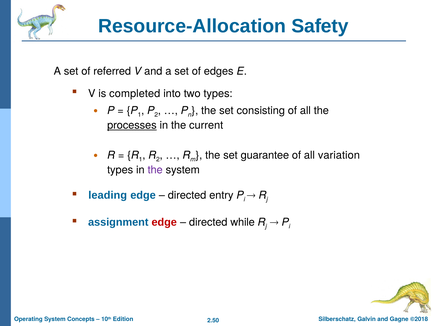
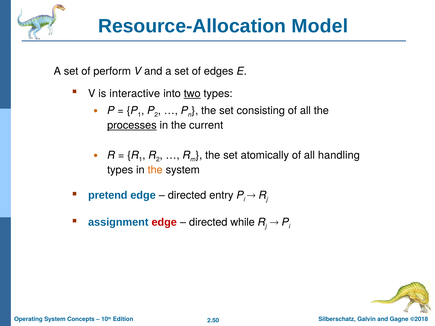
Safety: Safety -> Model (320, 26)
referred: referred -> perform (112, 71)
completed: completed -> interactive (135, 94)
two underline: none -> present (192, 94)
guarantee: guarantee -> atomically (265, 155)
variation: variation -> handling (339, 155)
the colour: purple -> orange (155, 170)
leading: leading -> pretend (108, 195)
